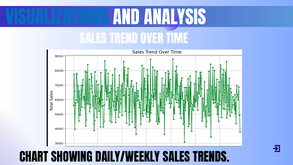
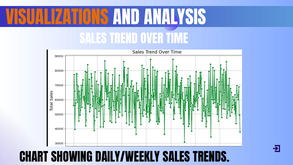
VISUALIZATIONS colour: blue -> orange (57, 18)
